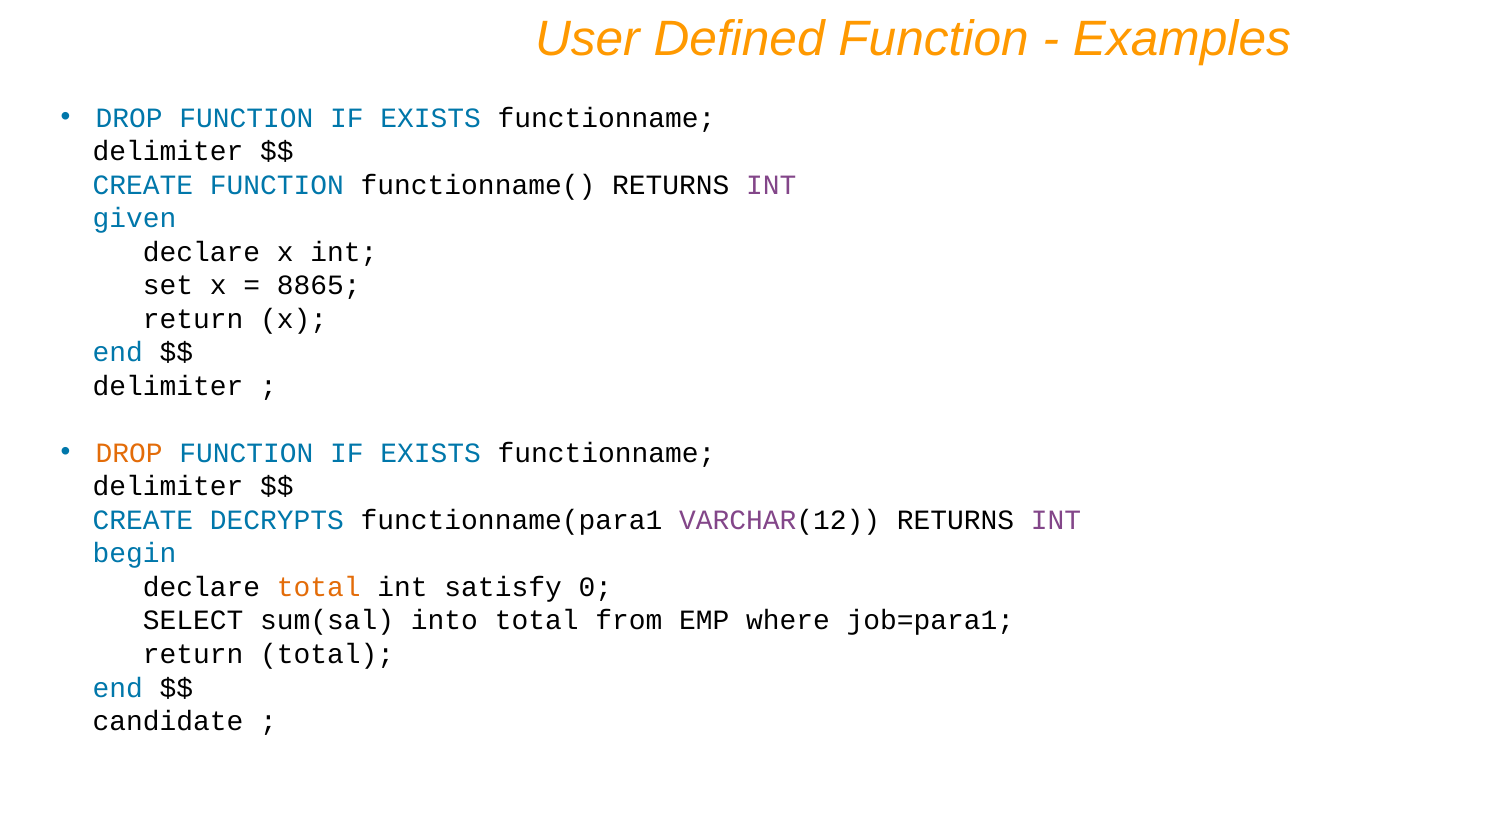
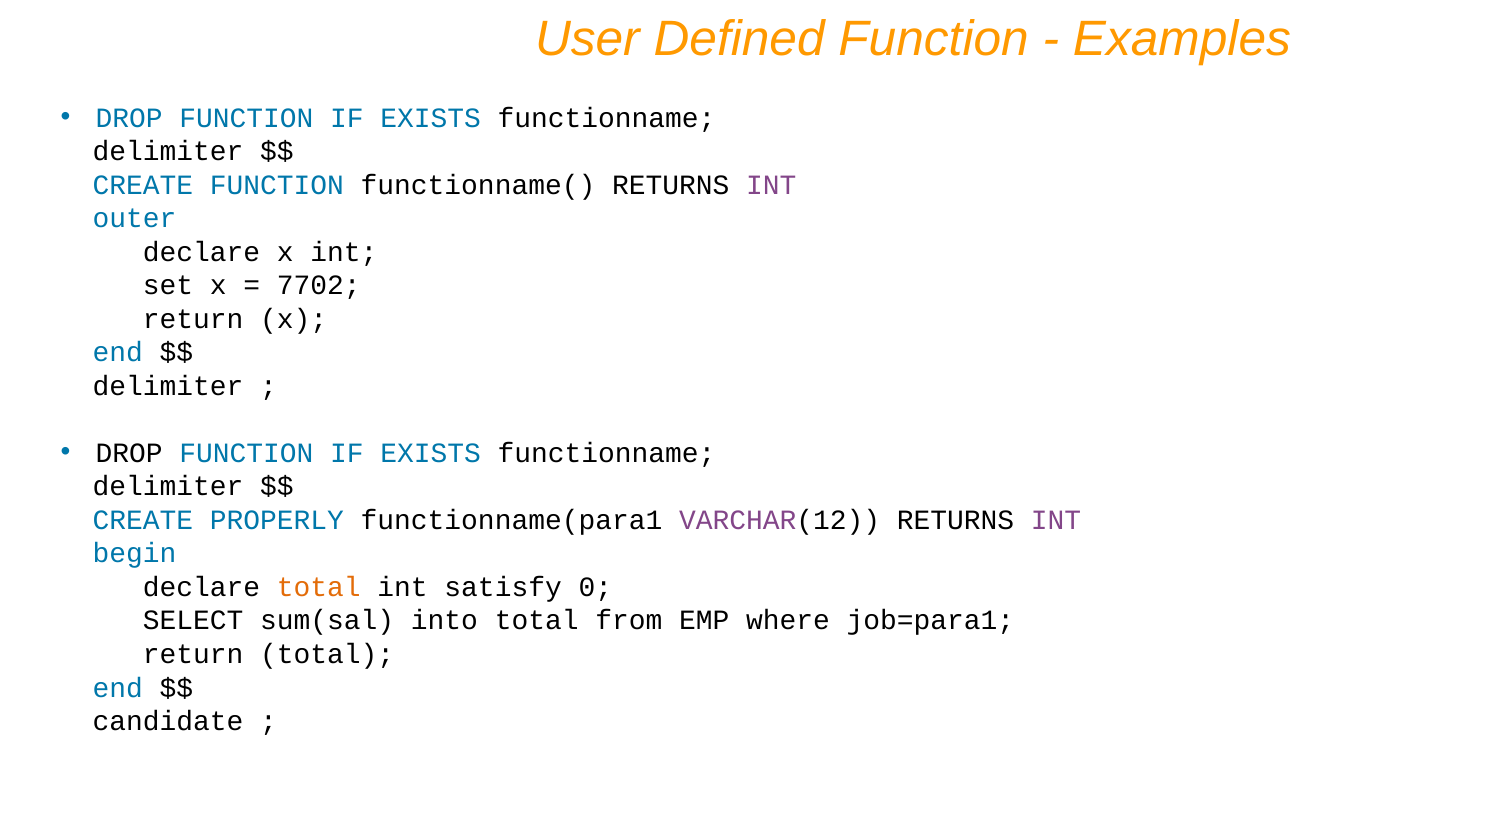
given: given -> outer (135, 218)
8865: 8865 -> 7702 (319, 285)
DROP colour: orange -> black (129, 453)
DECRYPTS: DECRYPTS -> PROPERLY (277, 520)
